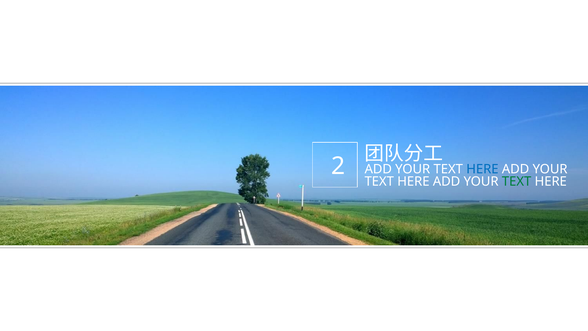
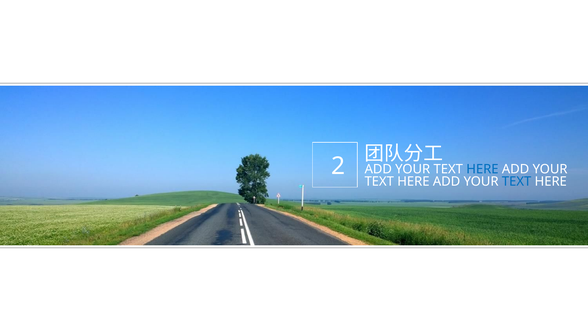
TEXT colour: green -> blue (517, 181)
